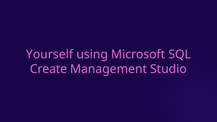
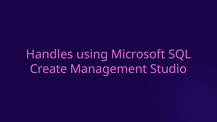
Yourself: Yourself -> Handles (50, 54)
